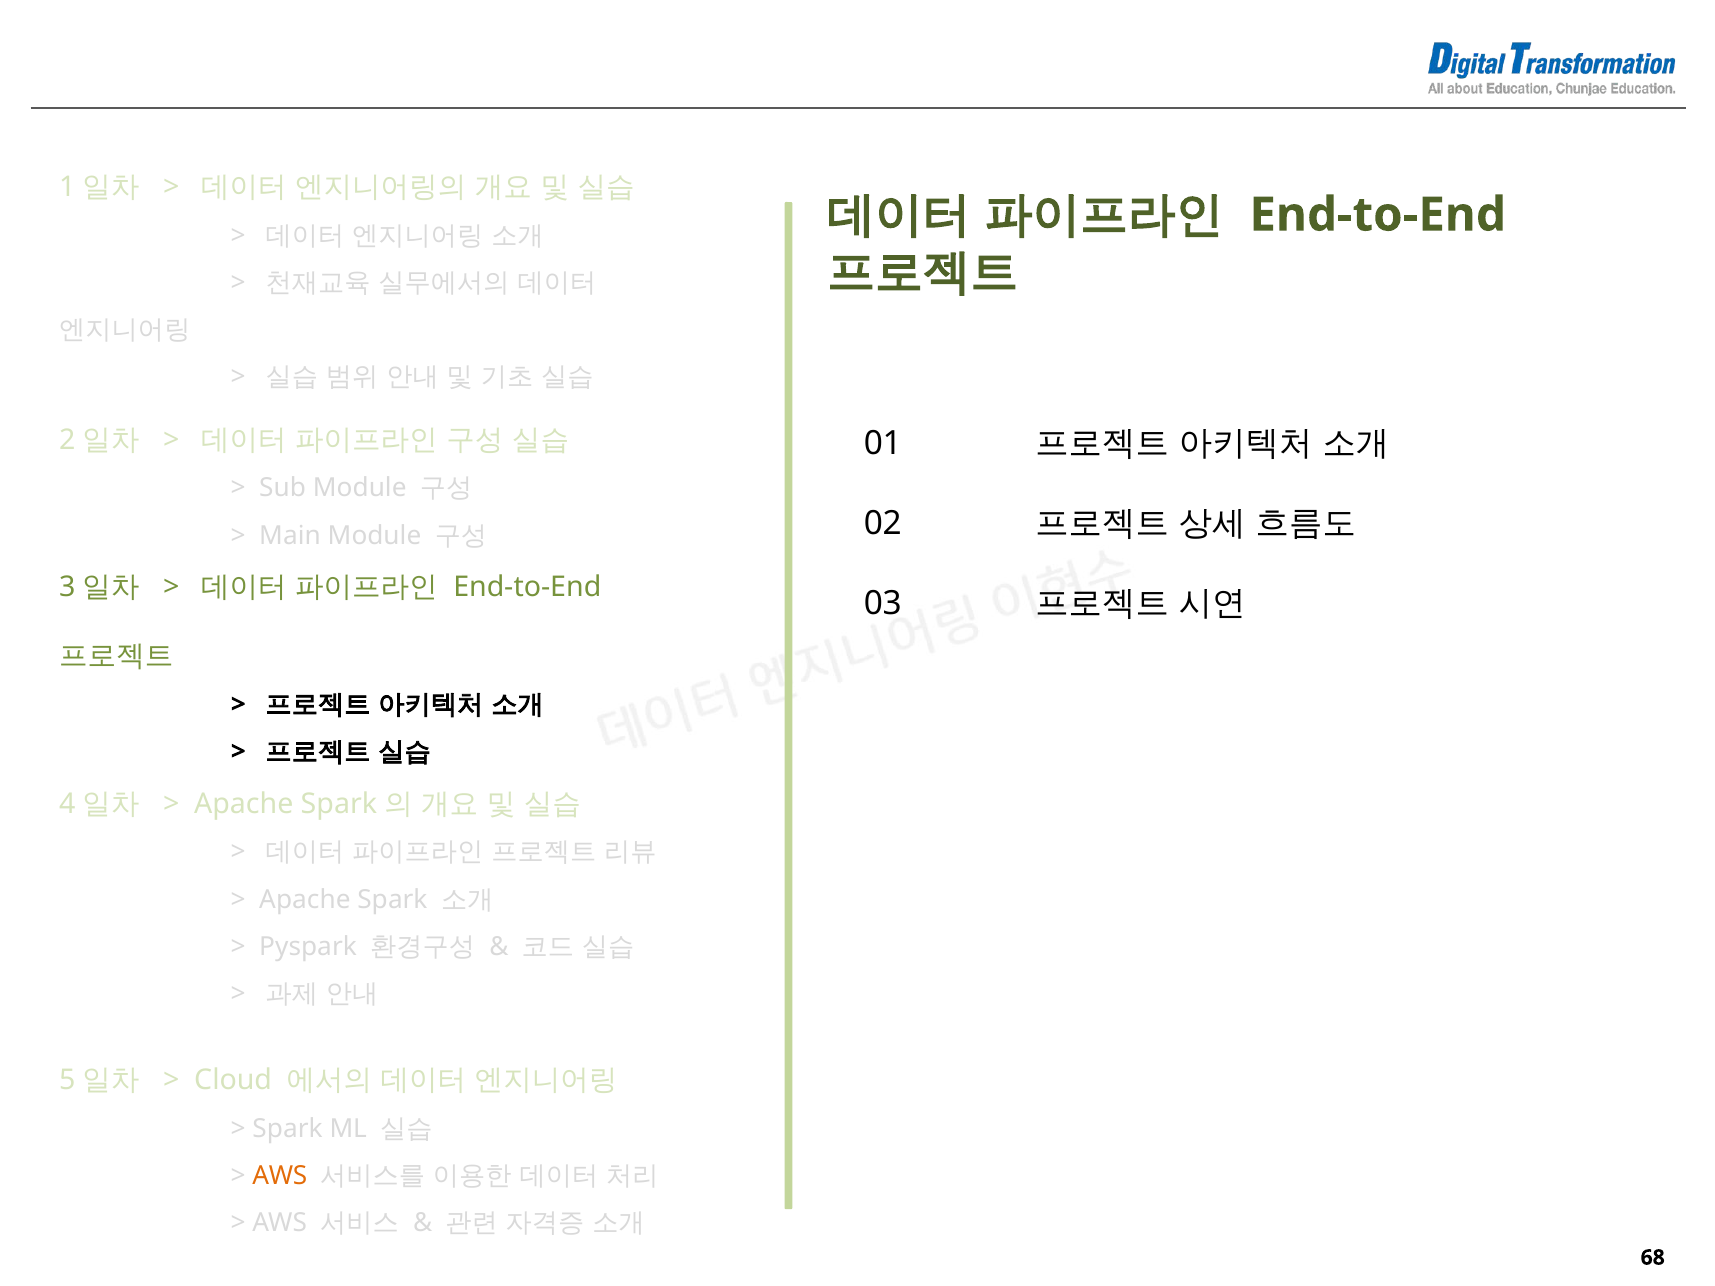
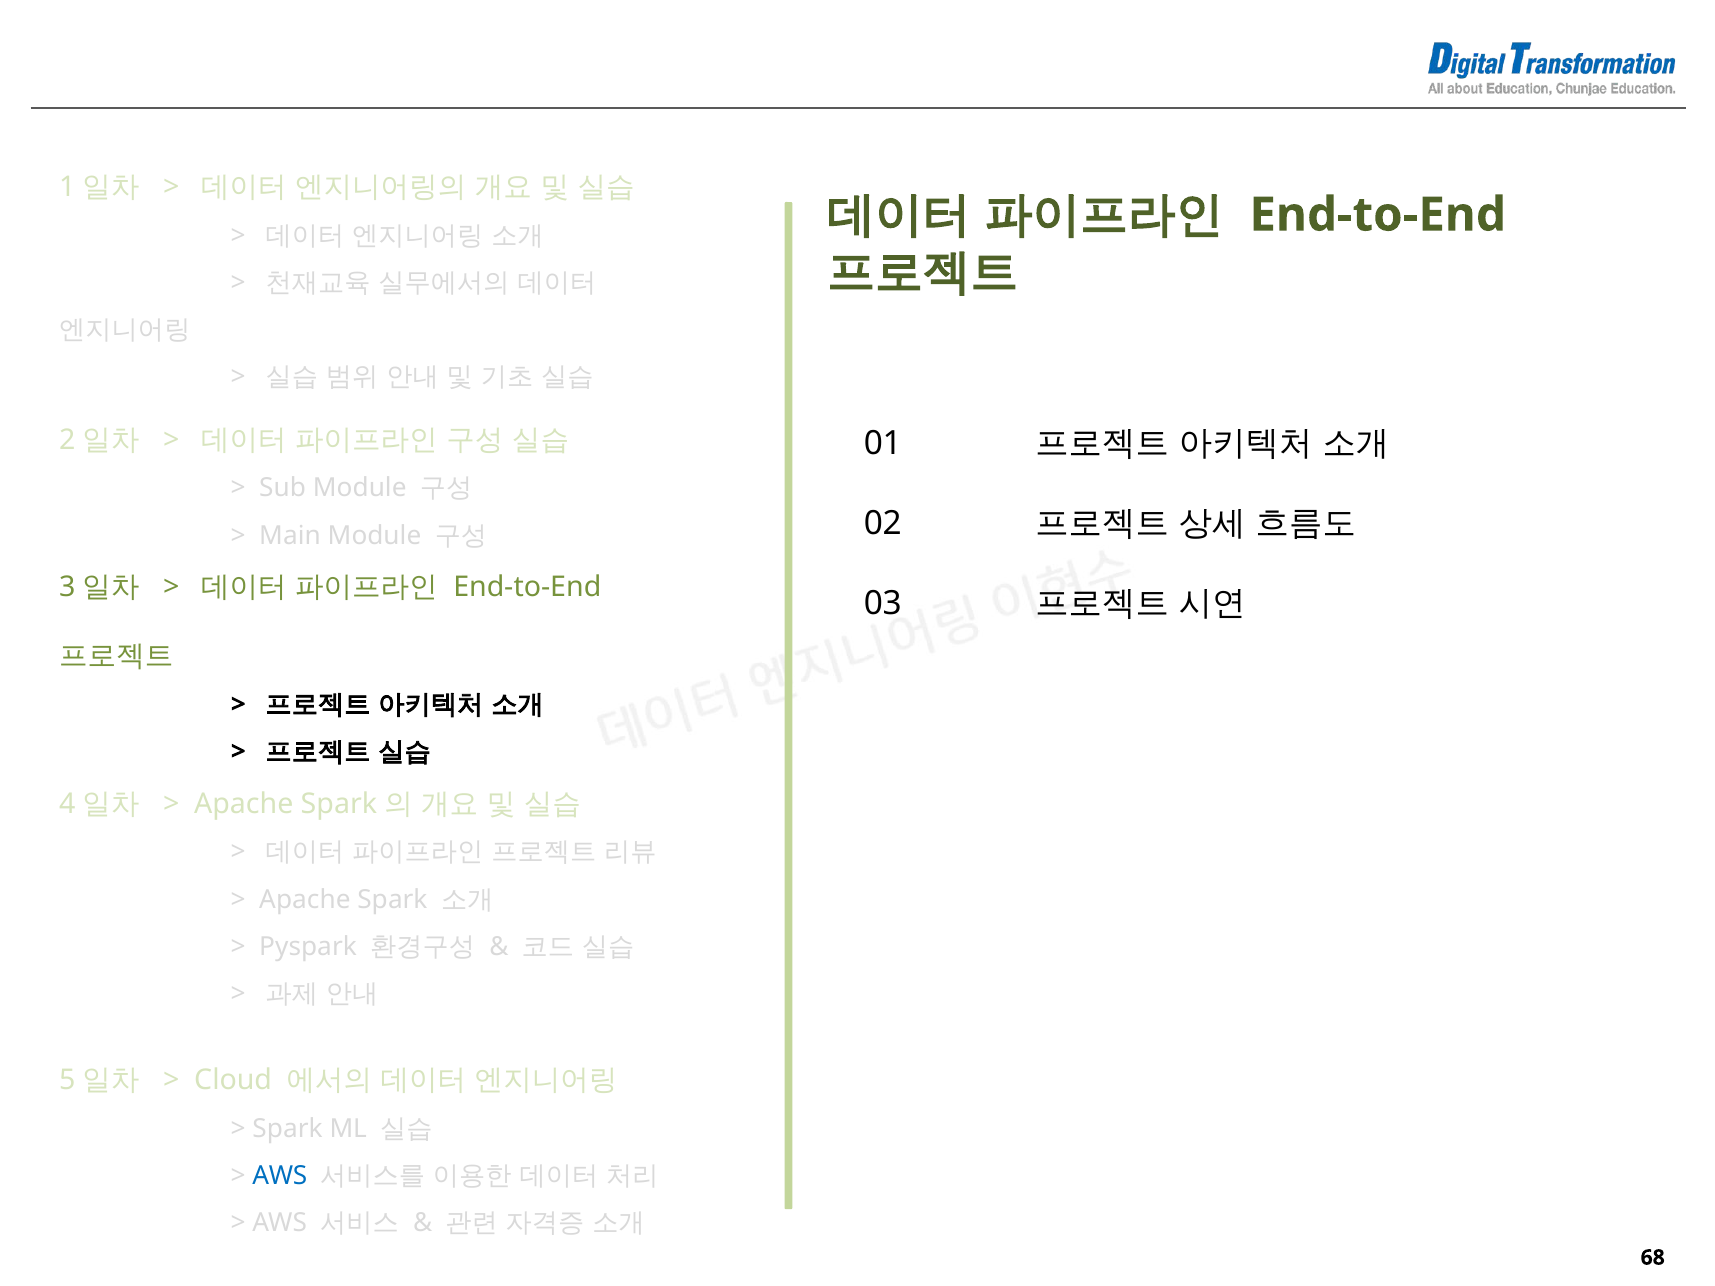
AWS colour: orange -> blue (280, 1176)
